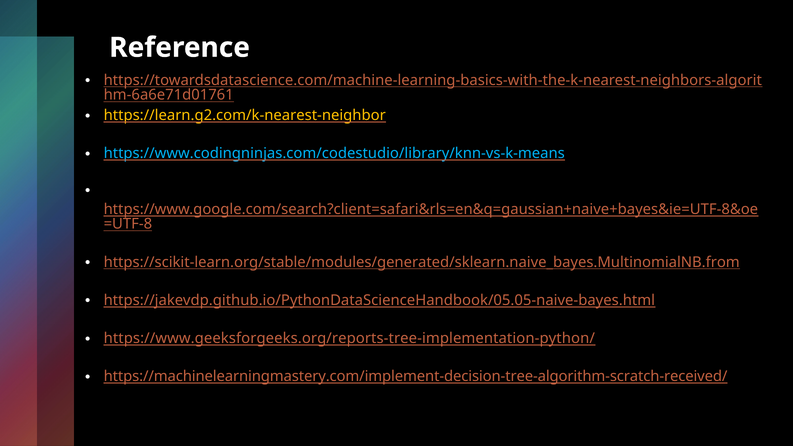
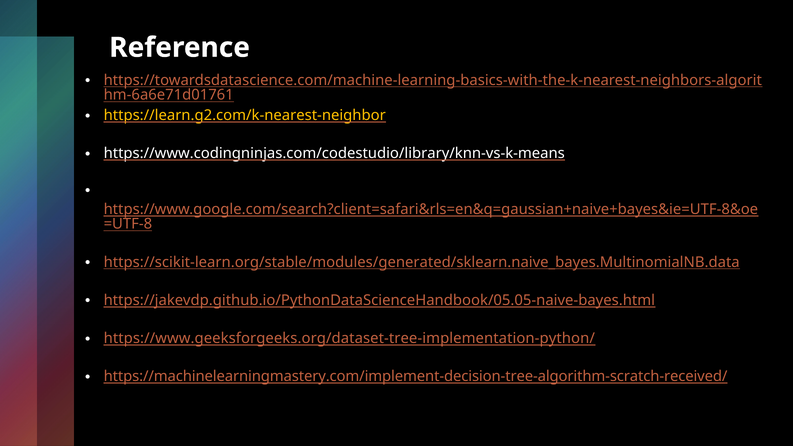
https://www.codingninjas.com/codestudio/library/knn-vs-k-means colour: light blue -> white (334, 153)
https://scikit-learn.org/stable/modules/generated/sklearn.naive_bayes.MultinomialNB.from: https://scikit-learn.org/stable/modules/generated/sklearn.naive_bayes.MultinomialNB.from -> https://scikit-learn.org/stable/modules/generated/sklearn.naive_bayes.MultinomialNB.data (422, 262)
https://www.geeksforgeeks.org/reports-tree-implementation-python/: https://www.geeksforgeeks.org/reports-tree-implementation-python/ -> https://www.geeksforgeeks.org/dataset-tree-implementation-python/ (349, 338)
